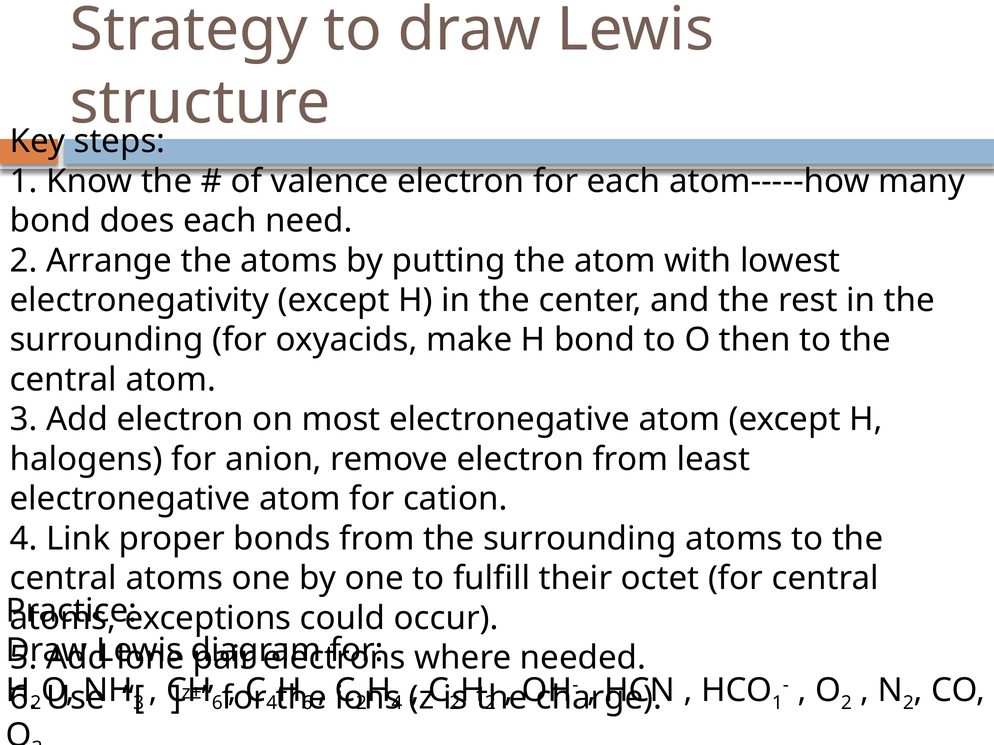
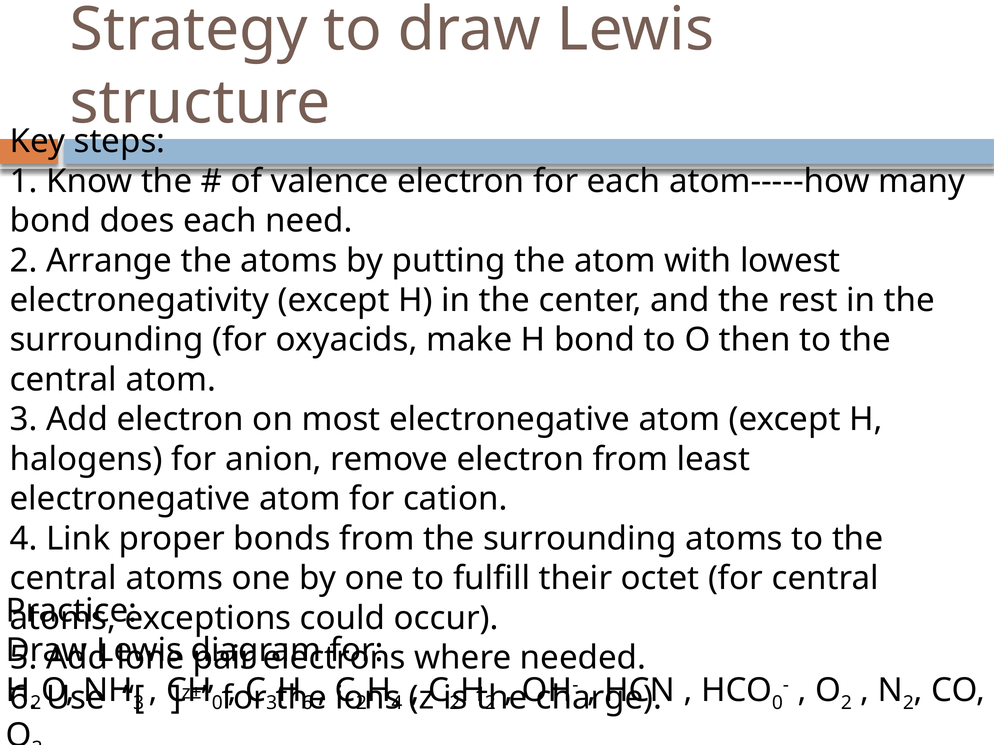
6: 6 -> 0 (217, 704)
4: 4 -> 3 (272, 704)
1: 1 -> 0 (777, 704)
